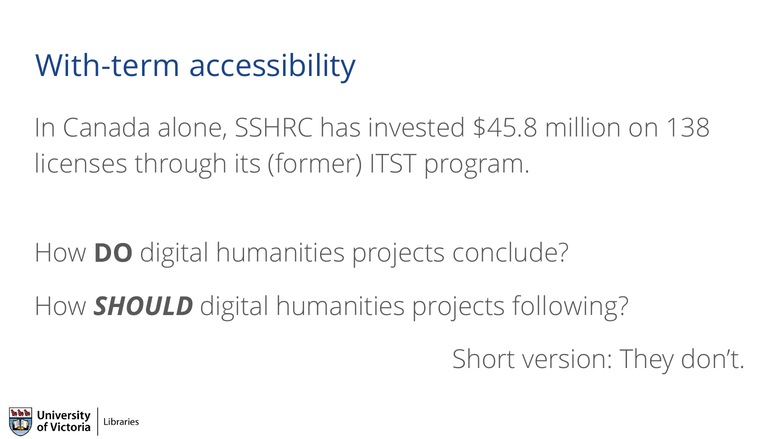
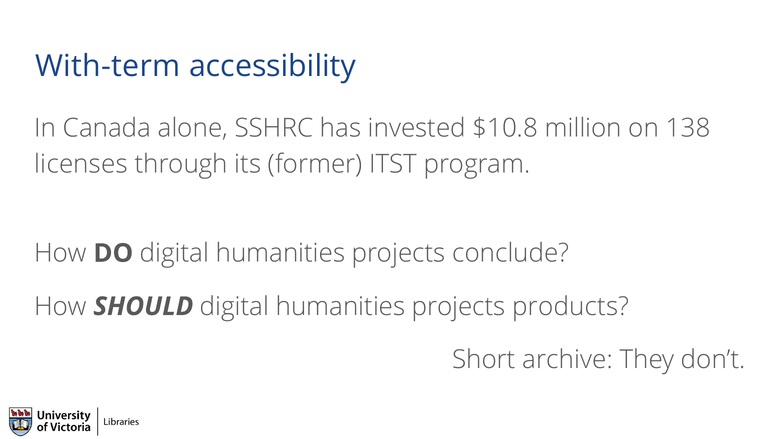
$45.8: $45.8 -> $10.8 (505, 128)
following: following -> products (571, 306)
version: version -> archive (568, 359)
